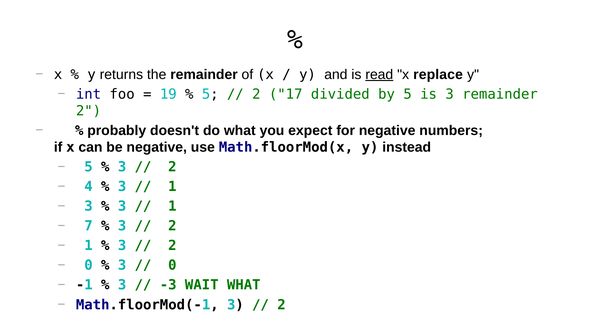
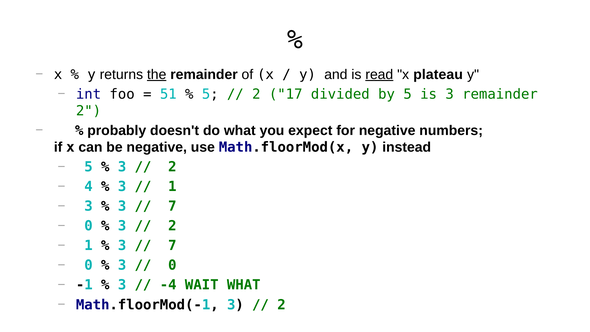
the underline: none -> present (157, 74)
replace: replace -> plateau (438, 74)
19: 19 -> 51 (168, 94)
1: 1 -> 7 (172, 206)
7: 7 -> 0 (89, 226)
2: 2 -> 7 (172, 246)
-3: -3 -> -4 (168, 285)
